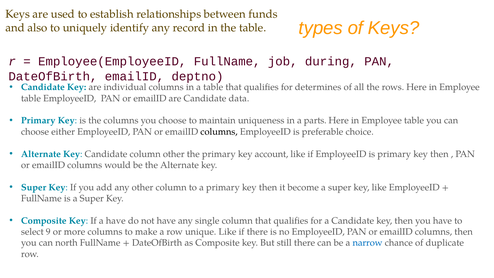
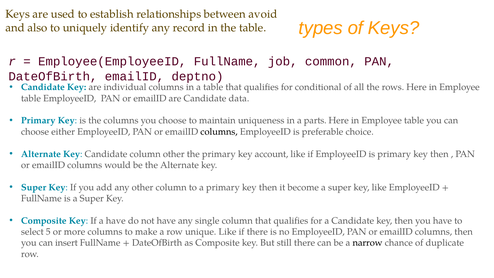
funds: funds -> avoid (263, 14)
during: during -> common (331, 61)
determines: determines -> conditional (318, 87)
9: 9 -> 5 (48, 232)
north: north -> insert (66, 243)
narrow colour: blue -> black (368, 243)
